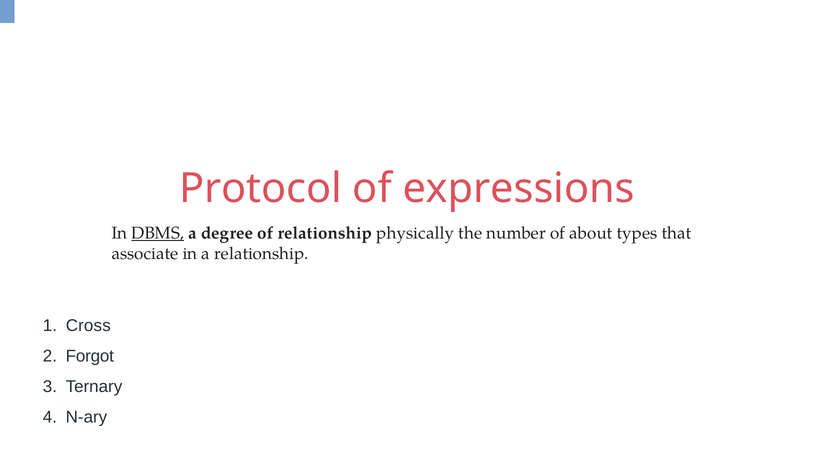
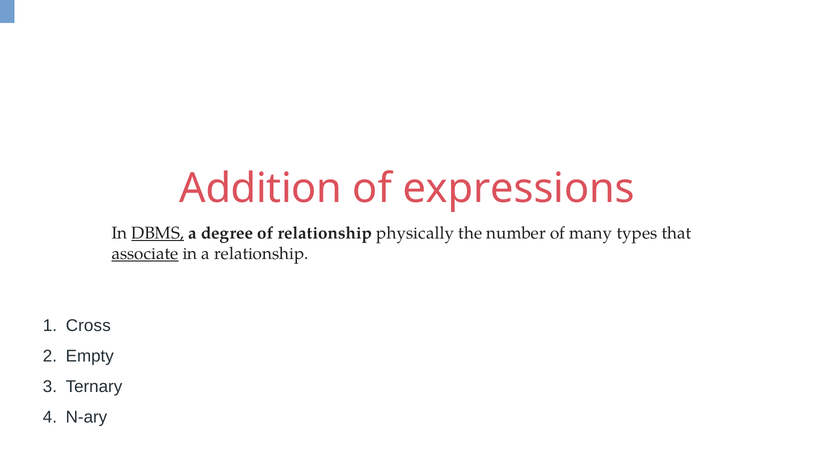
Protocol: Protocol -> Addition (261, 188)
about: about -> many (591, 233)
associate underline: none -> present (145, 253)
Forgot: Forgot -> Empty (90, 356)
